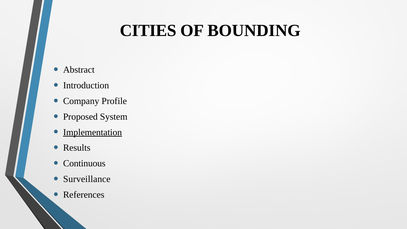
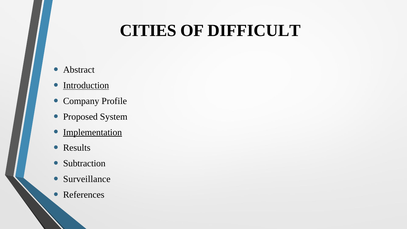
BOUNDING: BOUNDING -> DIFFICULT (254, 30)
Introduction underline: none -> present (86, 85)
Continuous: Continuous -> Subtraction (84, 163)
